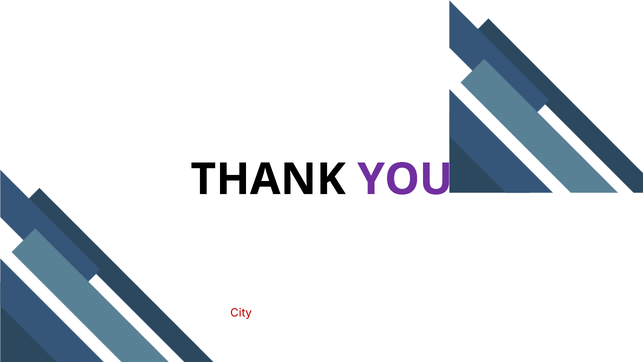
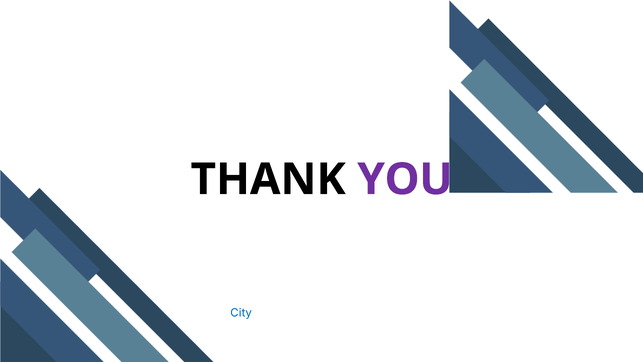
City colour: red -> blue (241, 313)
